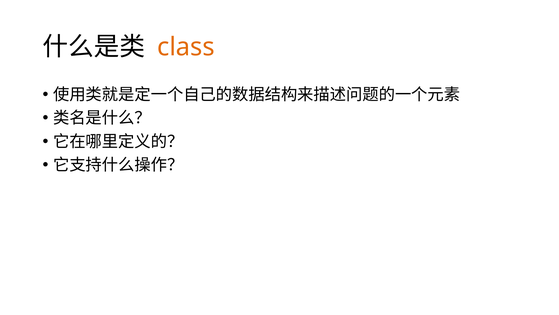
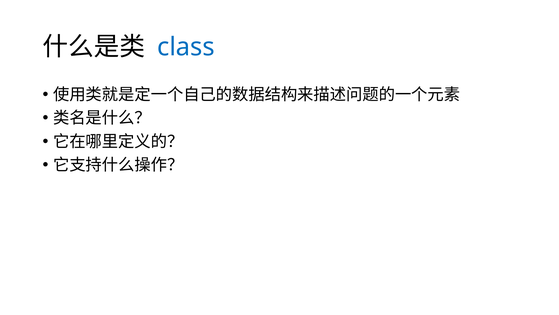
class colour: orange -> blue (186, 47)
